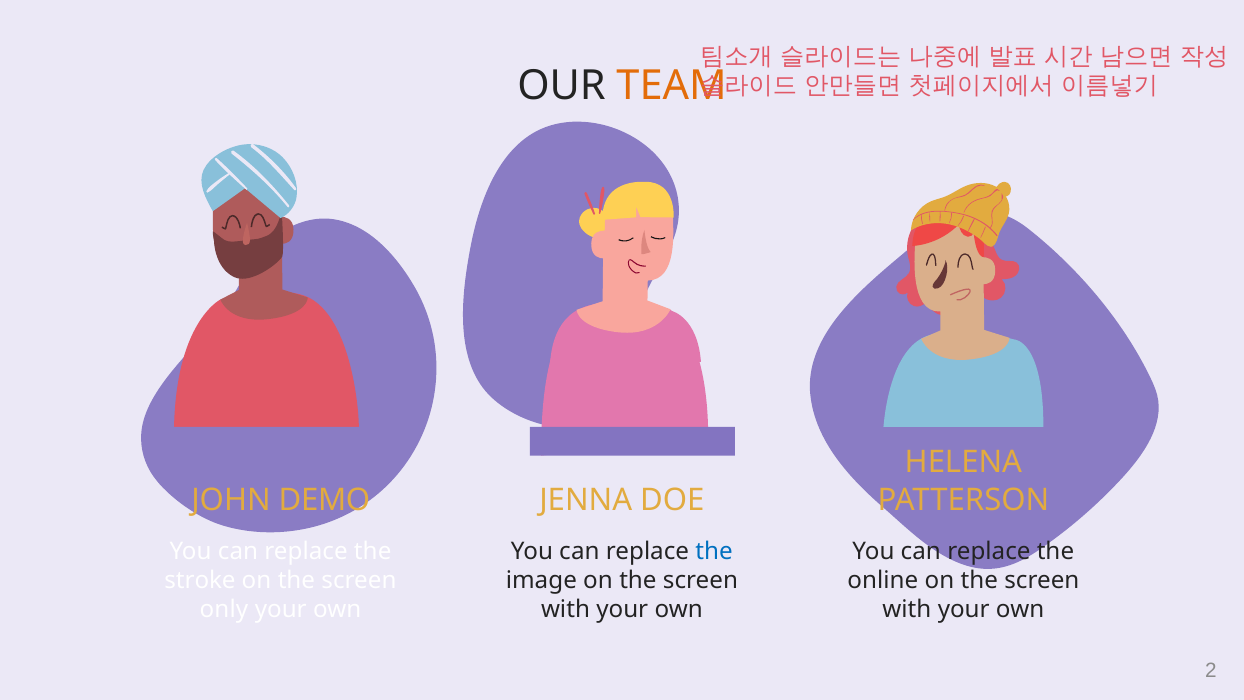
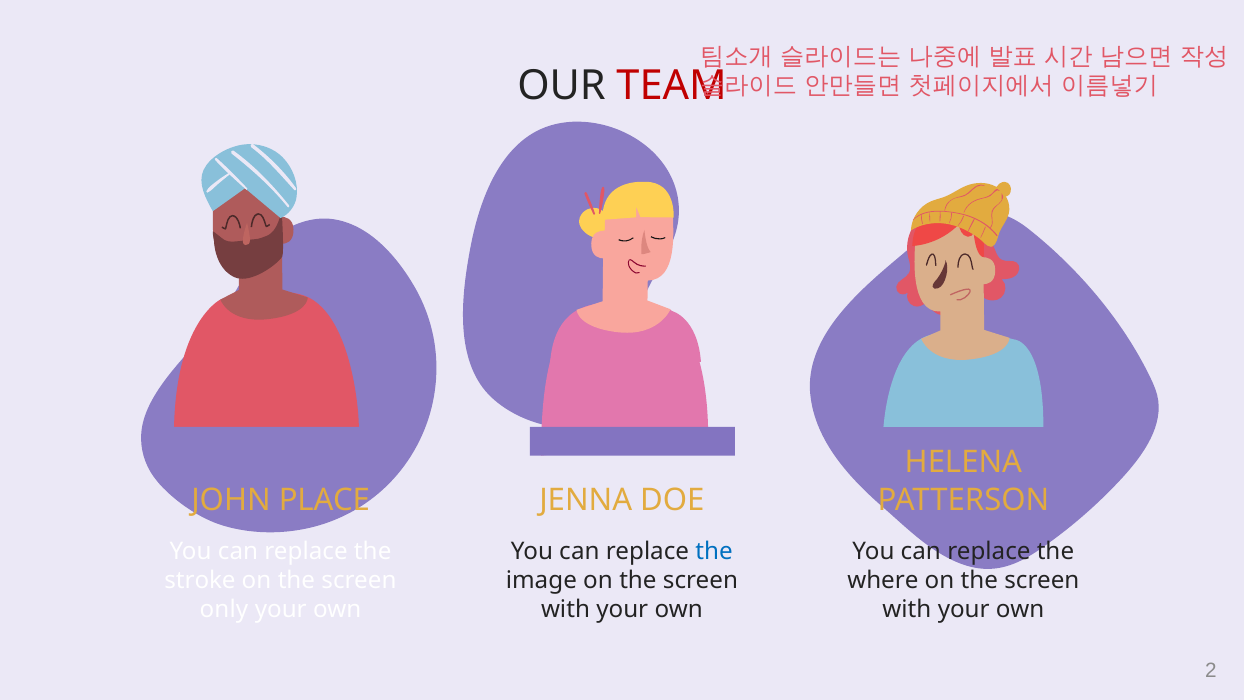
TEAM colour: orange -> red (672, 85)
DEMO: DEMO -> PLACE (324, 500)
online: online -> where (883, 581)
